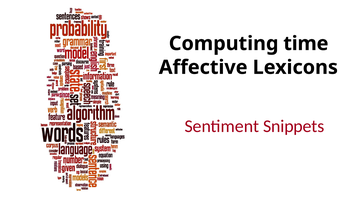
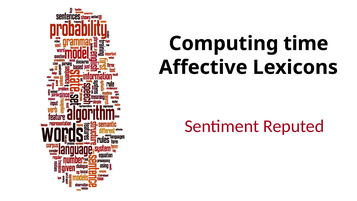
Snippets: Snippets -> Reputed (294, 126)
